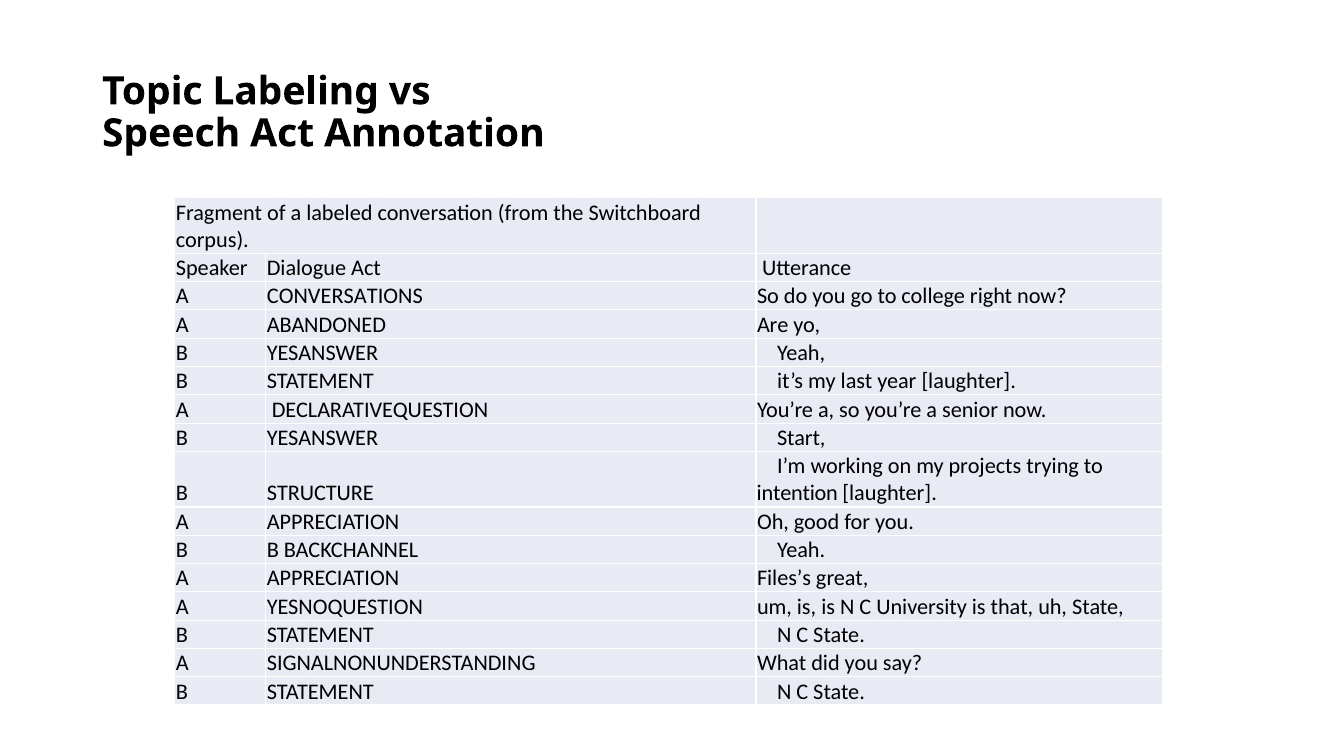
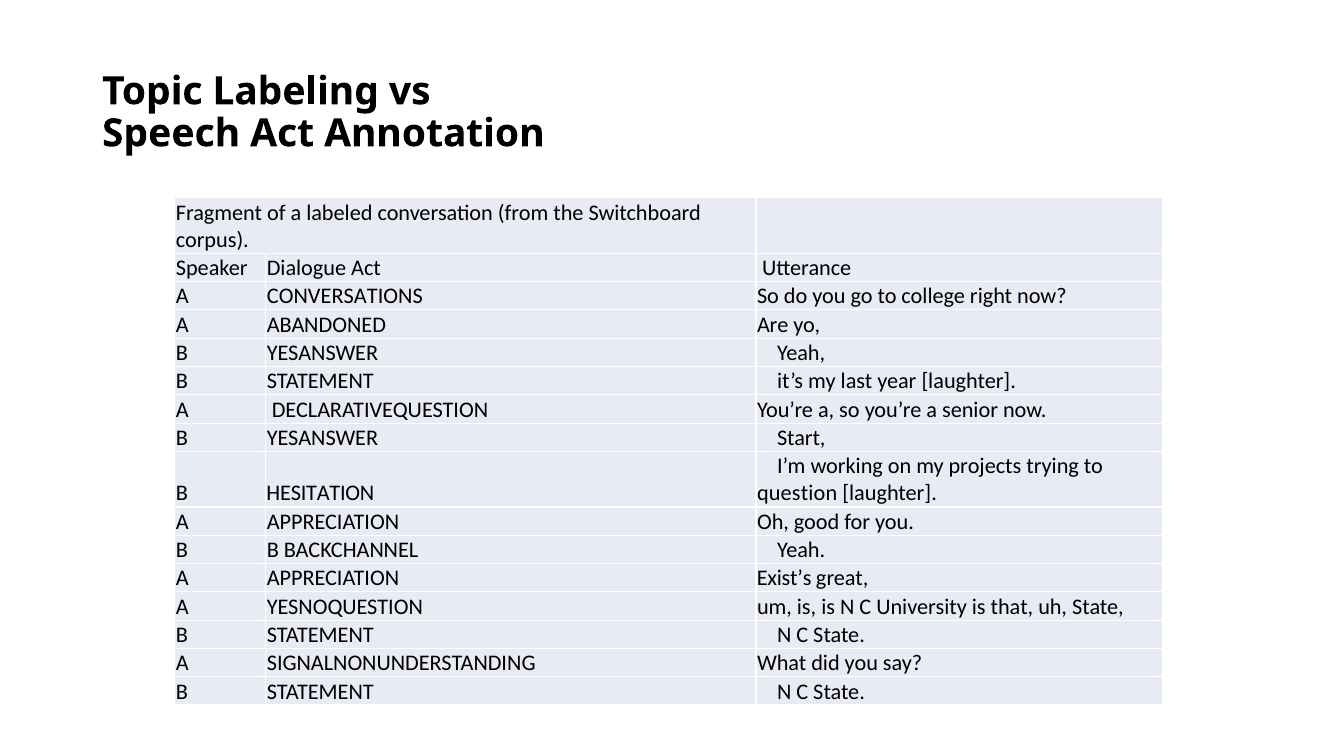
STRUCTURE: STRUCTURE -> HESITATION (320, 494)
intention: intention -> question (797, 494)
Files’s: Files’s -> Exist’s (784, 579)
